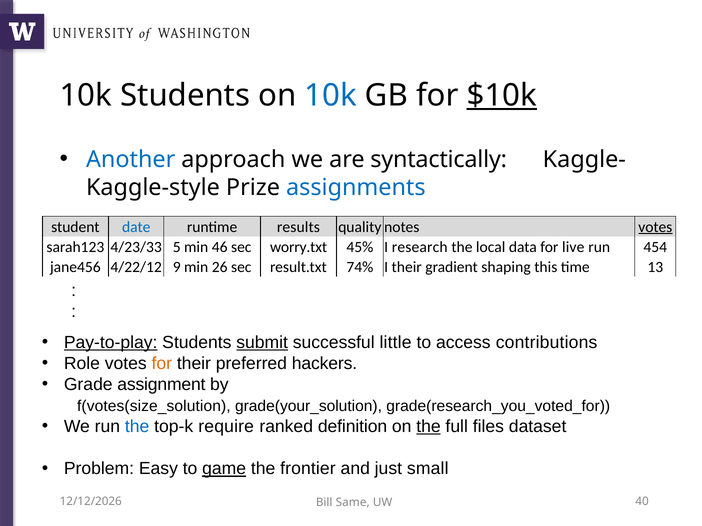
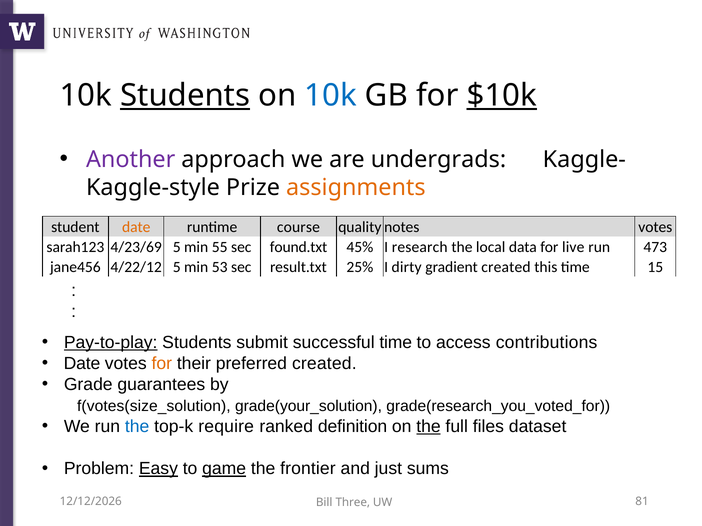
Students underline: none -> present (185, 96)
Another colour: blue -> purple (131, 160)
syntactically: syntactically -> undergrads (439, 160)
assignments colour: blue -> orange (356, 188)
date colour: blue -> orange (136, 227)
results: results -> course (298, 227)
votes underline: present -> none (655, 227)
4/23/33: 4/23/33 -> 4/23/69 (136, 247)
46: 46 -> 55 (220, 247)
worry.txt: worry.txt -> found.txt (299, 247)
454: 454 -> 473 (655, 247)
4/22/12 9: 9 -> 5 (177, 267)
26: 26 -> 53 (220, 267)
74%: 74% -> 25% (360, 267)
I their: their -> dirty (407, 267)
gradient shaping: shaping -> created (506, 267)
13: 13 -> 15 (655, 267)
submit underline: present -> none (262, 343)
successful little: little -> time (396, 343)
Role: Role -> Date (82, 364)
preferred hackers: hackers -> created (324, 364)
assignment: assignment -> guarantees (161, 385)
Easy underline: none -> present (158, 469)
small: small -> sums (428, 469)
40: 40 -> 81 (642, 502)
Same: Same -> Three (353, 503)
